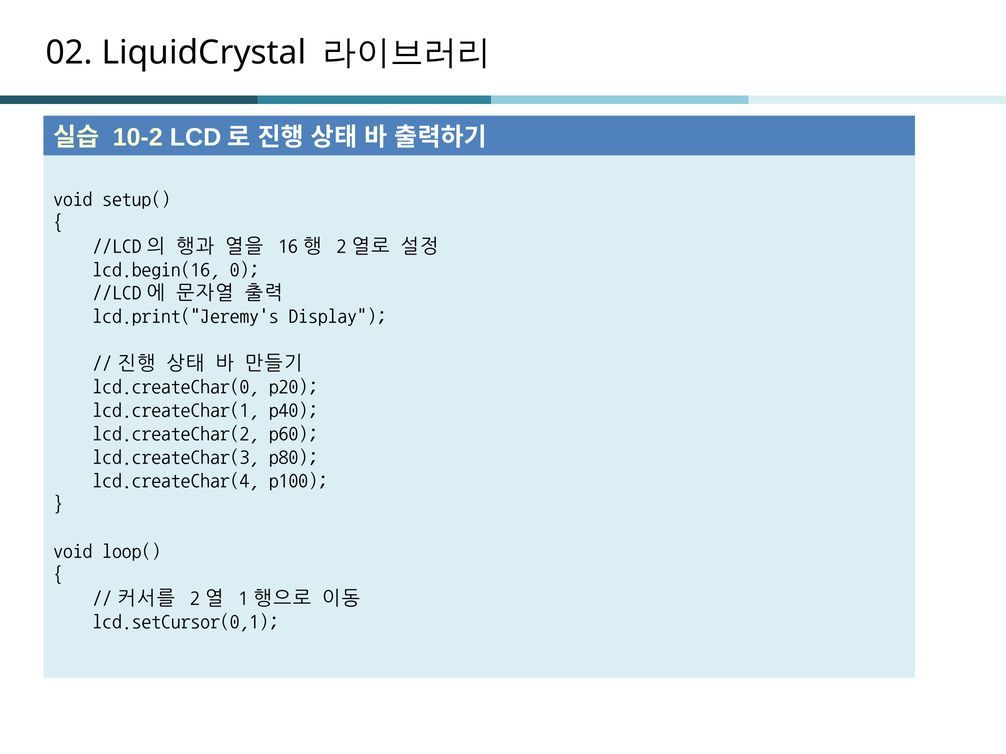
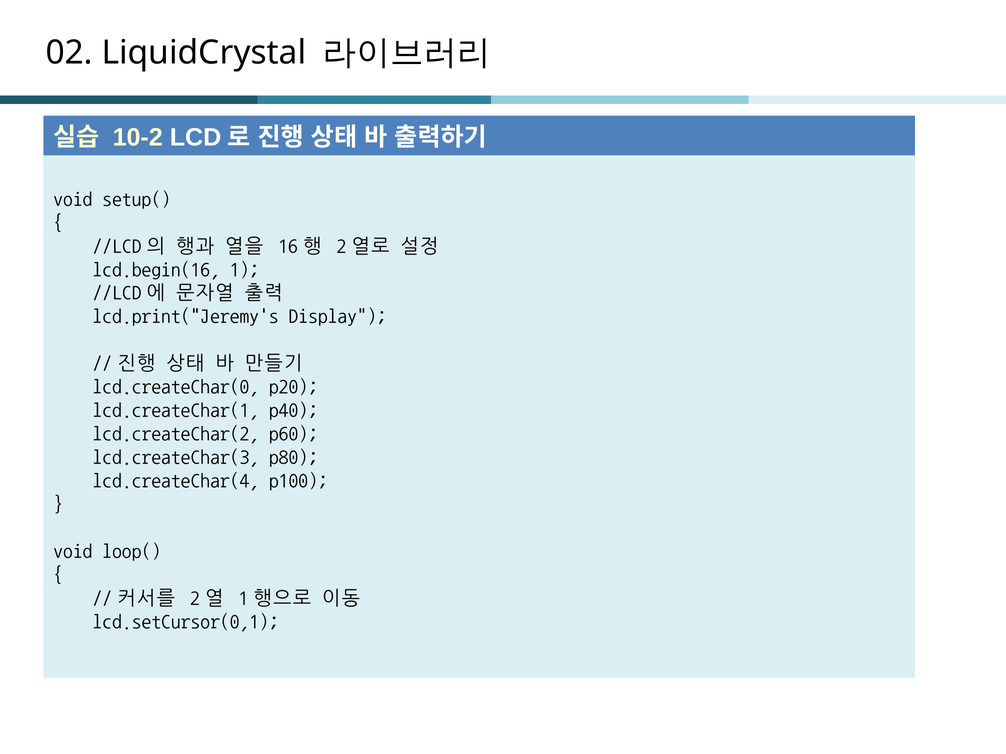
0: 0 -> 1 (244, 269)
